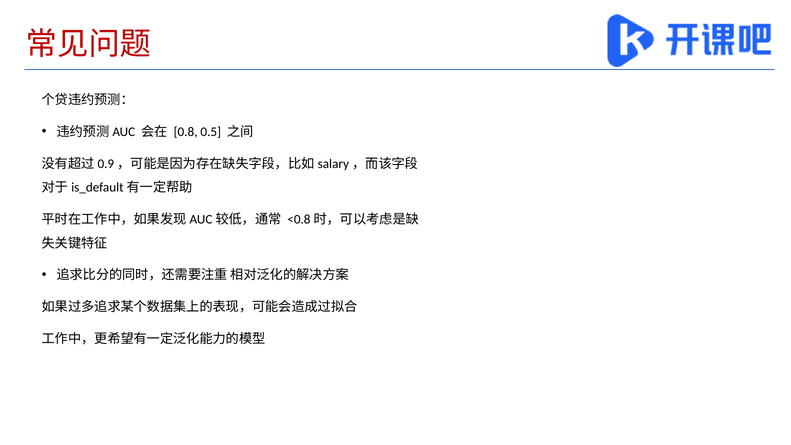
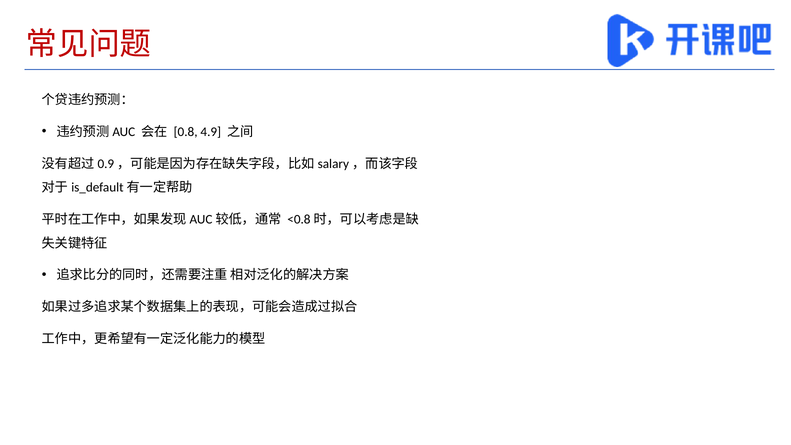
0.5: 0.5 -> 4.9 (211, 132)
